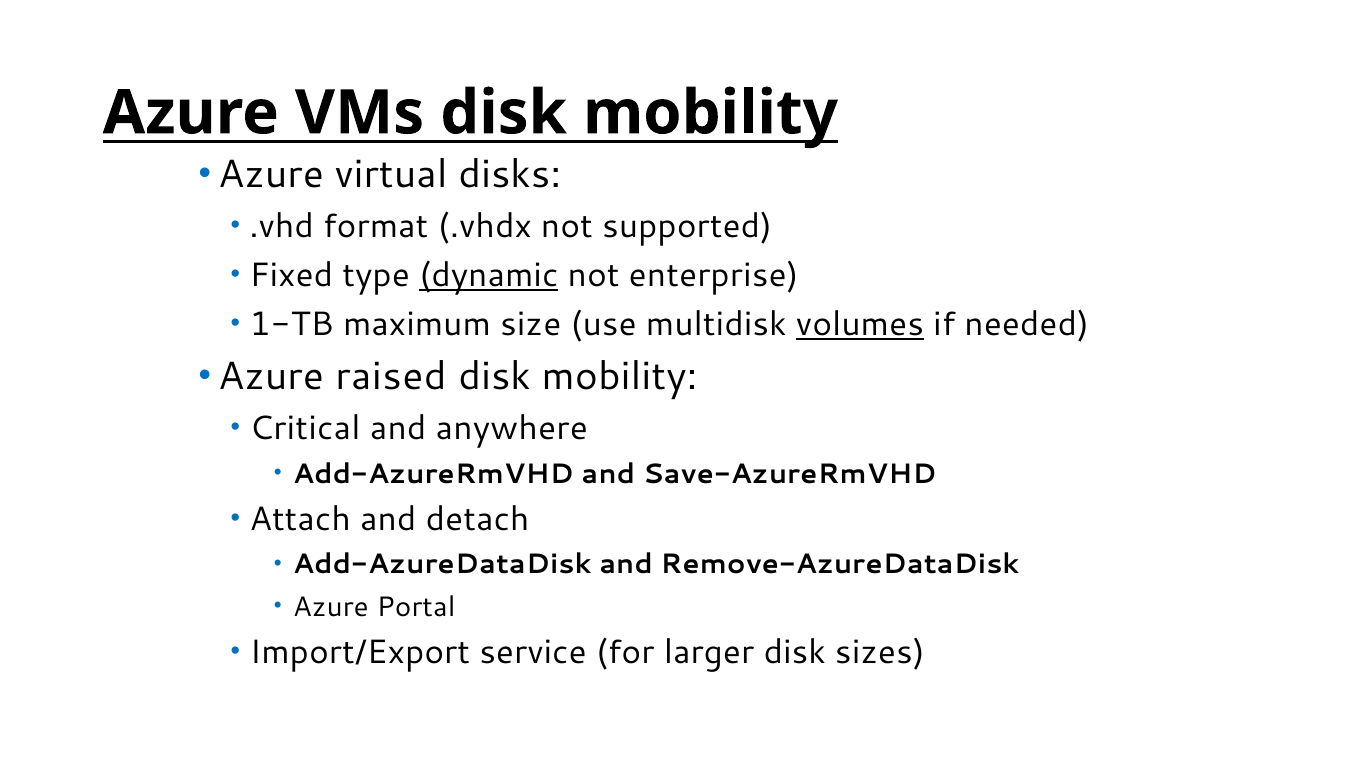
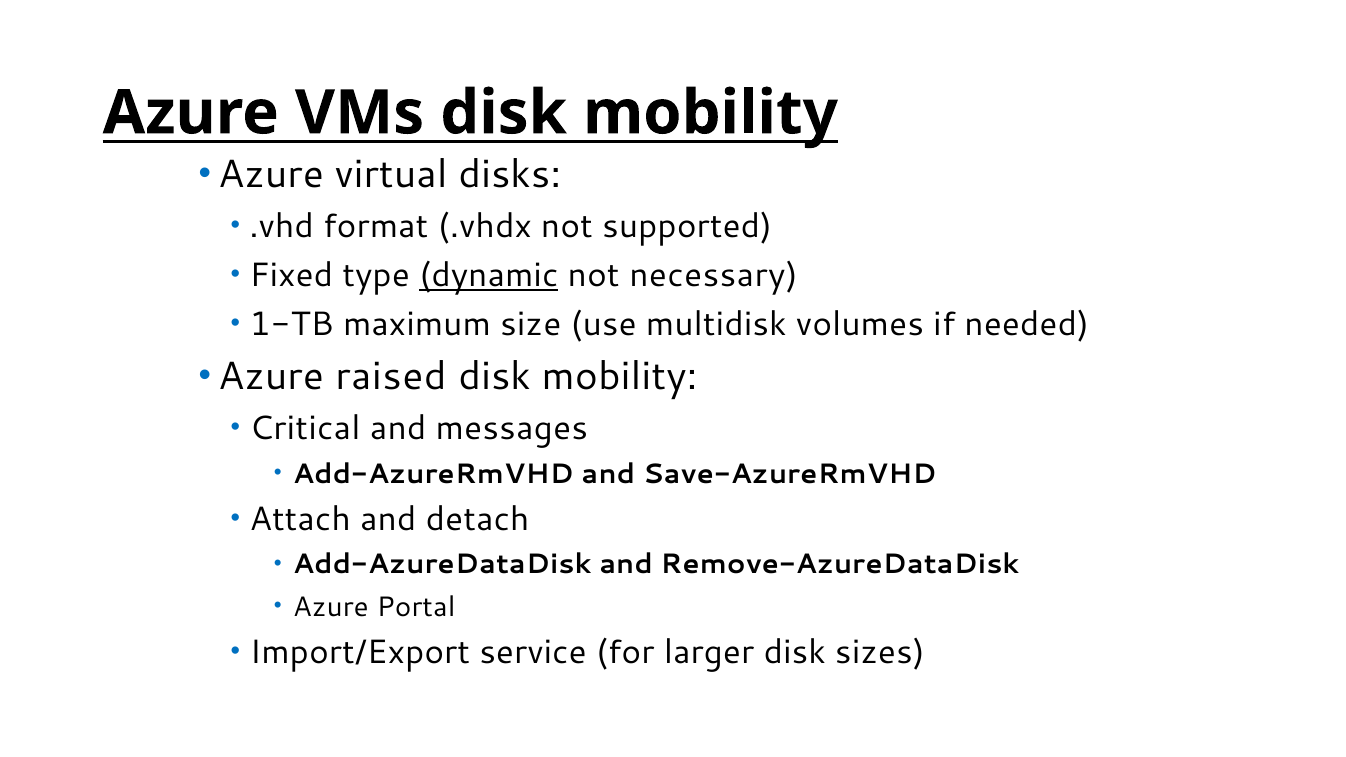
enterprise: enterprise -> necessary (714, 276)
volumes underline: present -> none (860, 324)
anywhere: anywhere -> messages (512, 429)
